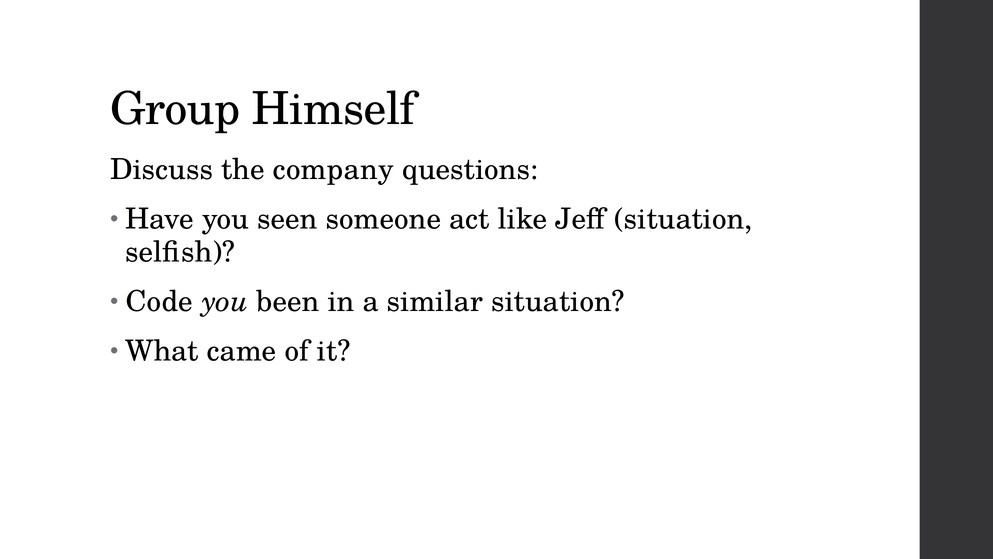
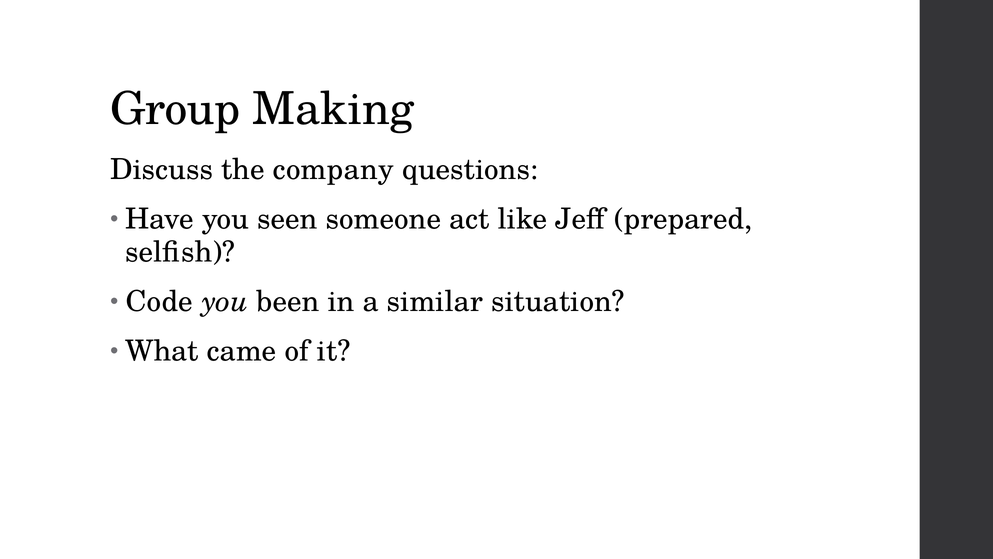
Himself: Himself -> Making (333, 109)
Jeff situation: situation -> prepared (683, 219)
